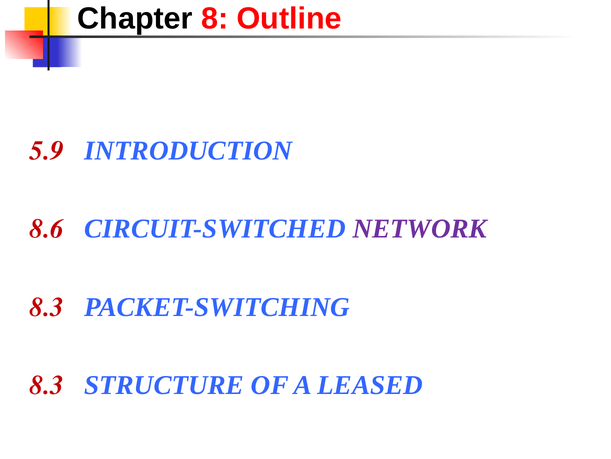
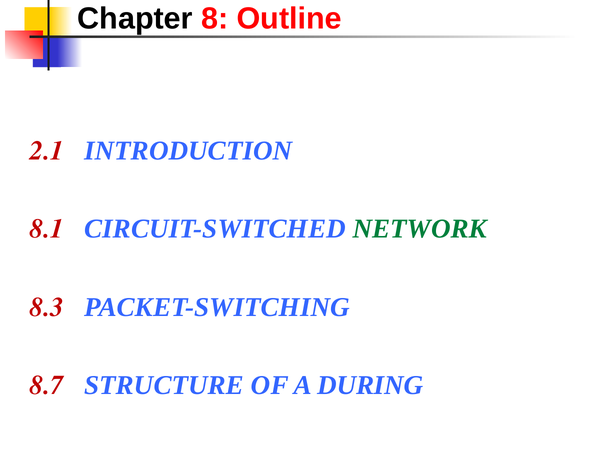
5.9: 5.9 -> 2.1 (47, 151)
8.6: 8.6 -> 8.1 (47, 229)
NETWORK colour: purple -> green (420, 229)
8.3: 8.3 -> 8.7 (47, 385)
LEASED: LEASED -> DURING (370, 385)
